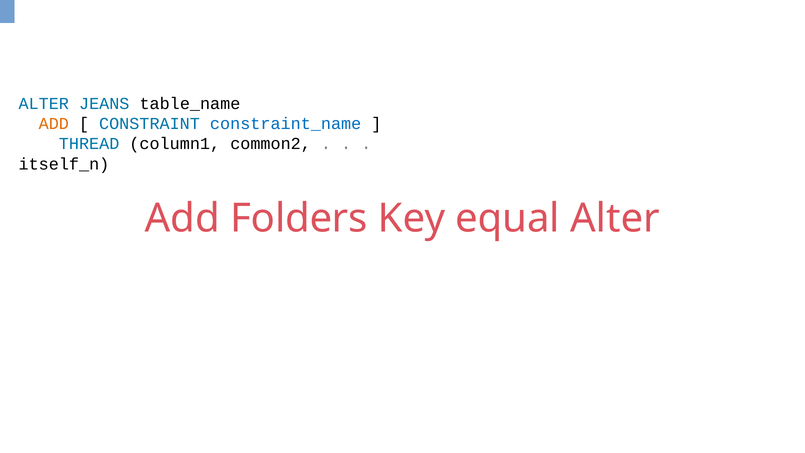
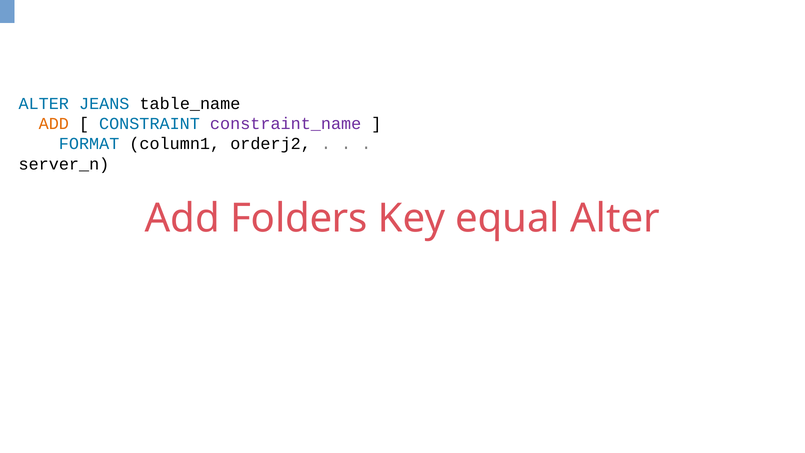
constraint_name colour: blue -> purple (286, 124)
THREAD: THREAD -> FORMAT (89, 144)
common2: common2 -> orderj2 (271, 144)
itself_n: itself_n -> server_n (64, 164)
